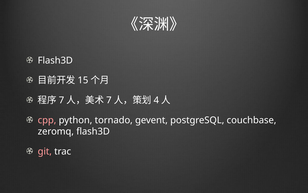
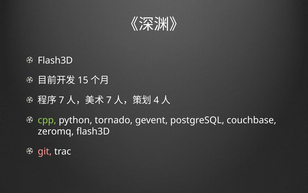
cpp colour: pink -> light green (47, 120)
